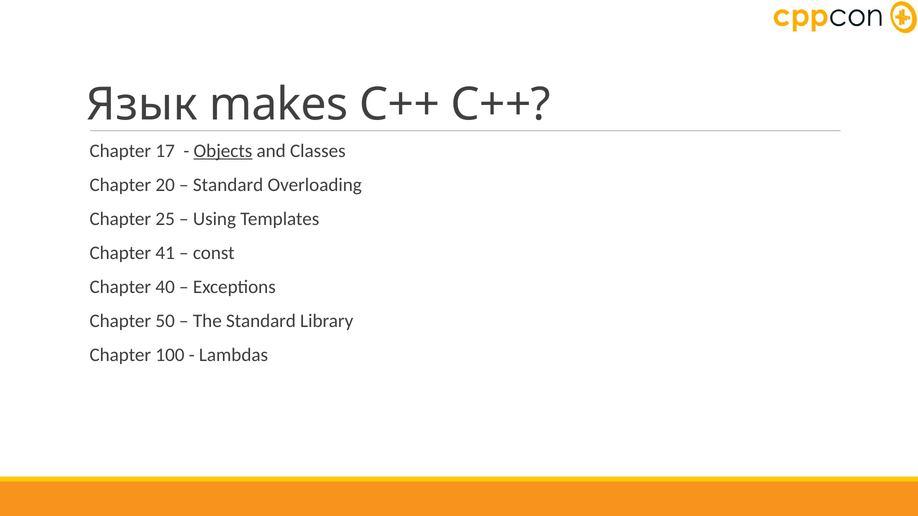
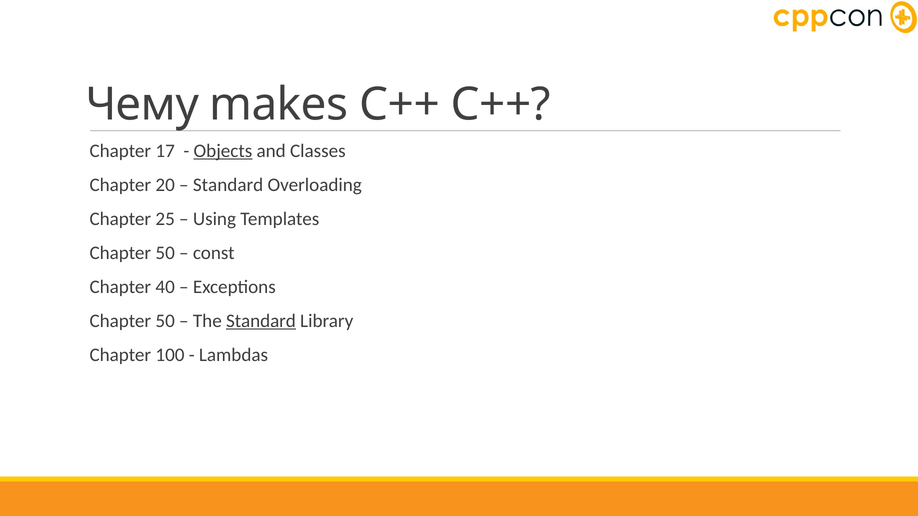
Язык: Язык -> Чему (142, 105)
41: 41 -> 50 (165, 253)
Standard underline: none -> present (261, 321)
